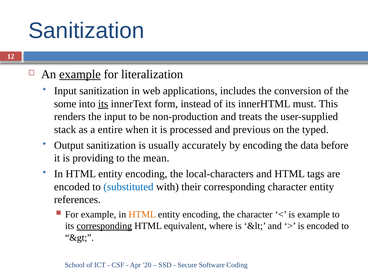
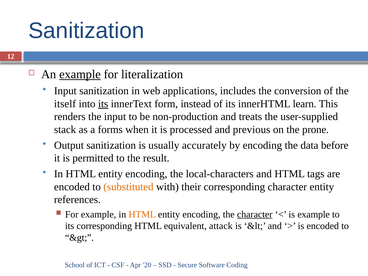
some: some -> itself (65, 104)
must: must -> learn (305, 104)
entire: entire -> forms (110, 130)
typed: typed -> prone (315, 130)
providing: providing -> permitted (93, 158)
mean: mean -> result (156, 158)
substituted colour: blue -> orange (128, 187)
character underline: none -> present (255, 214)
corresponding underline: present -> none (104, 226)
where: where -> attack (221, 226)
